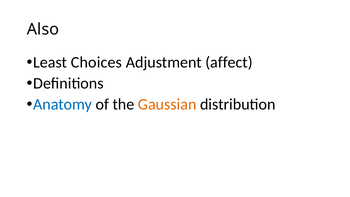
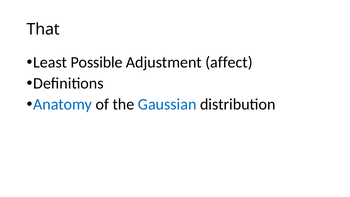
Also: Also -> That (43, 29)
Choices: Choices -> Possible (97, 62)
Gaussian colour: orange -> blue (167, 104)
